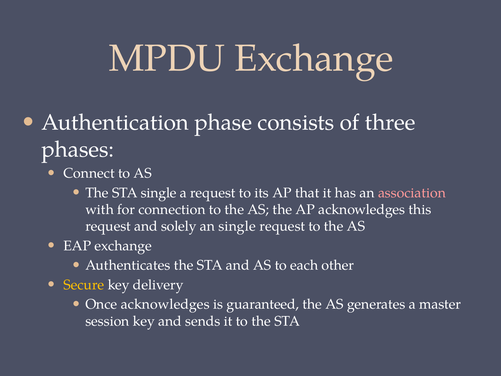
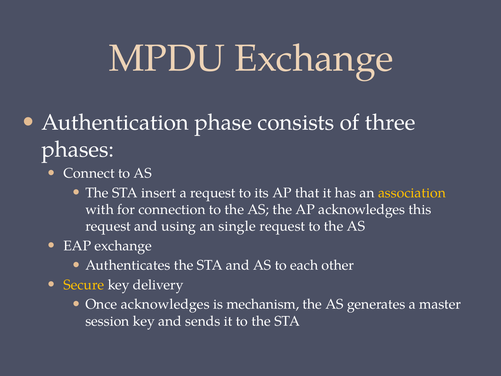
STA single: single -> insert (159, 193)
association colour: pink -> yellow (412, 193)
solely: solely -> using (179, 226)
guaranteed: guaranteed -> mechanism (263, 304)
